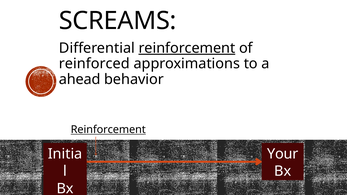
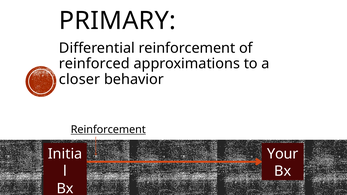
SCREAMS: SCREAMS -> PRIMARY (117, 21)
reinforcement underline: present -> none (187, 48)
ahead: ahead -> closer (80, 79)
